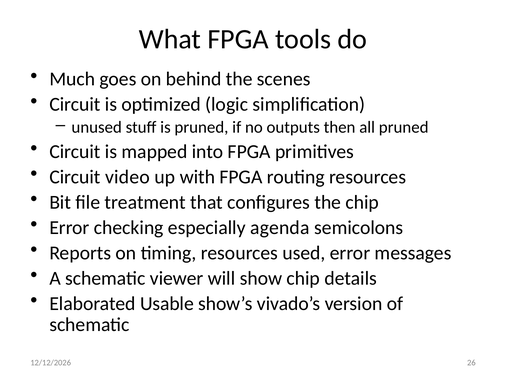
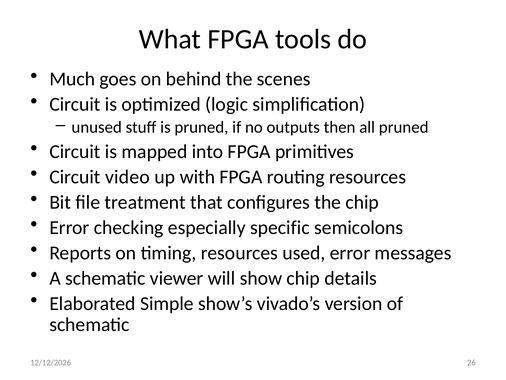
agenda: agenda -> specific (280, 227)
Usable: Usable -> Simple (167, 303)
